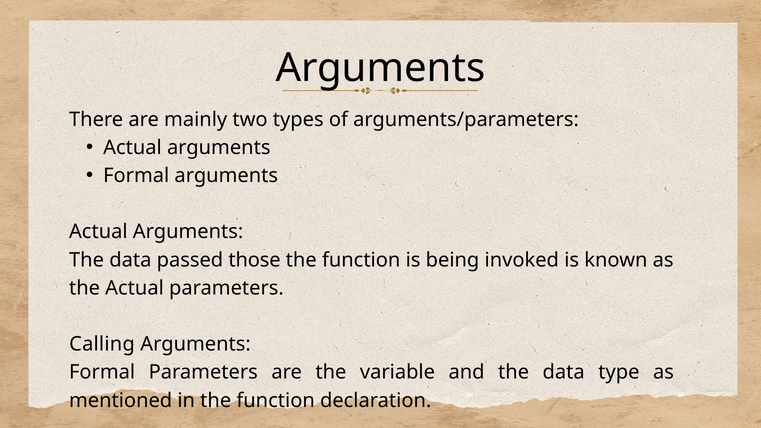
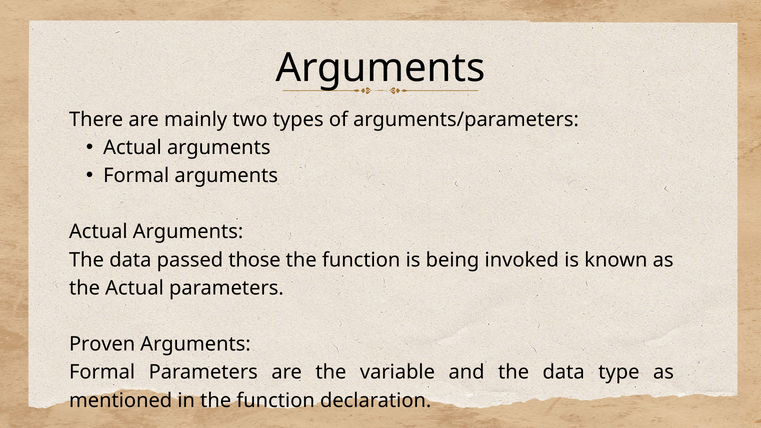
Calling: Calling -> Proven (102, 344)
